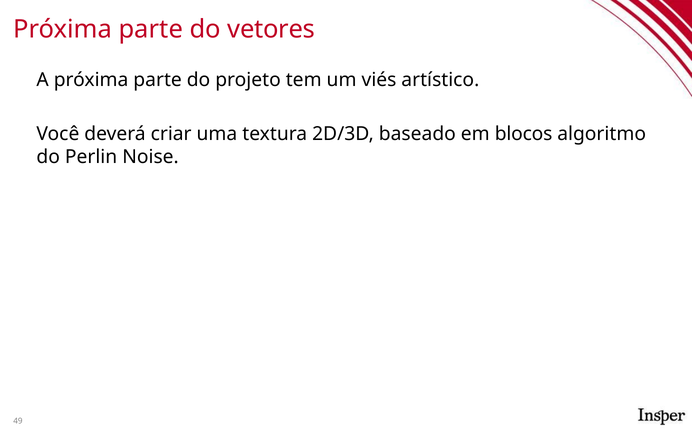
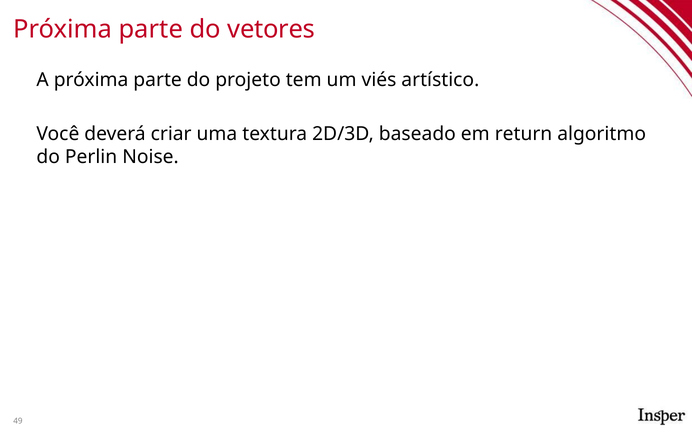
blocos: blocos -> return (523, 134)
